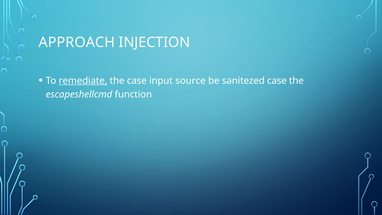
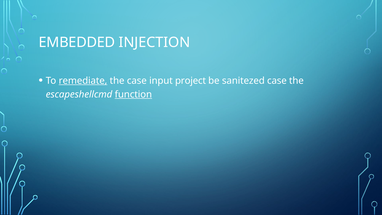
APPROACH: APPROACH -> EMBEDDED (77, 42)
source: source -> project (191, 81)
function underline: none -> present (133, 94)
